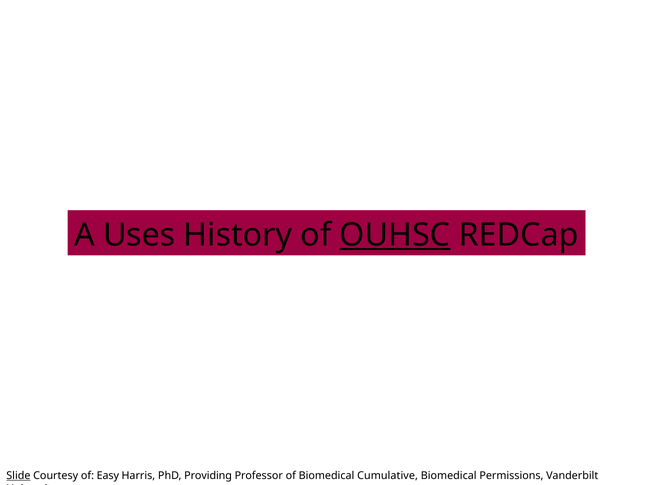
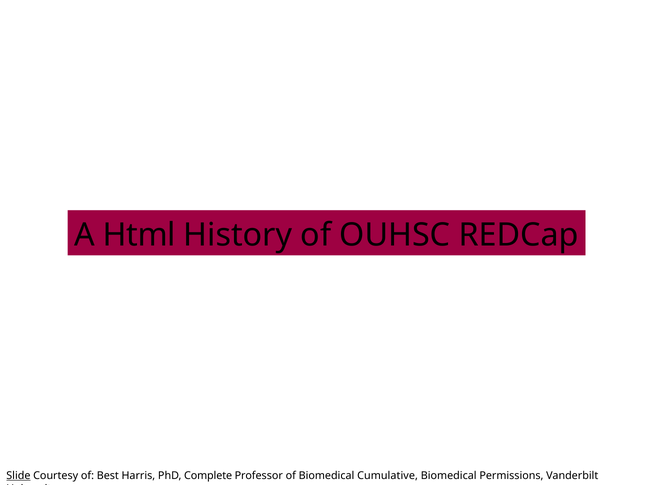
Uses: Uses -> Html (139, 235)
OUHSC underline: present -> none (395, 235)
Easy: Easy -> Best (108, 475)
Providing: Providing -> Complete (208, 475)
